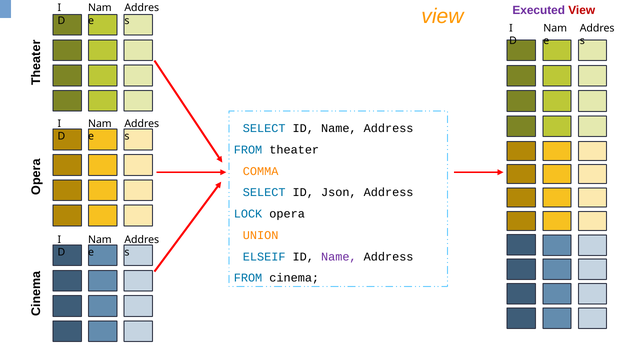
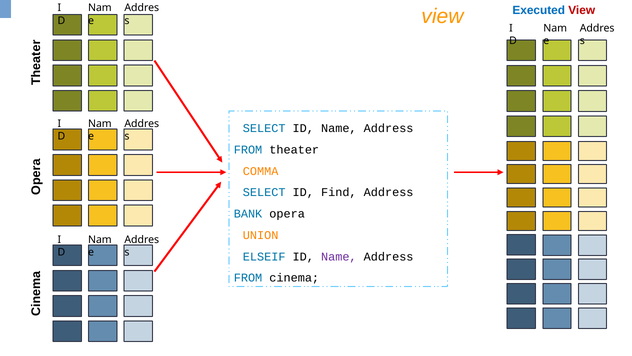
Executed colour: purple -> blue (539, 10)
Json: Json -> Find (339, 192)
LOCK: LOCK -> BANK (248, 214)
